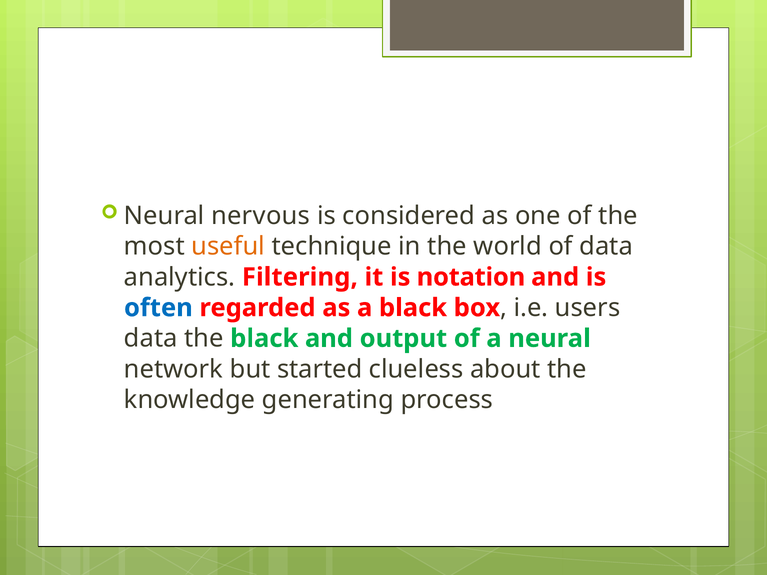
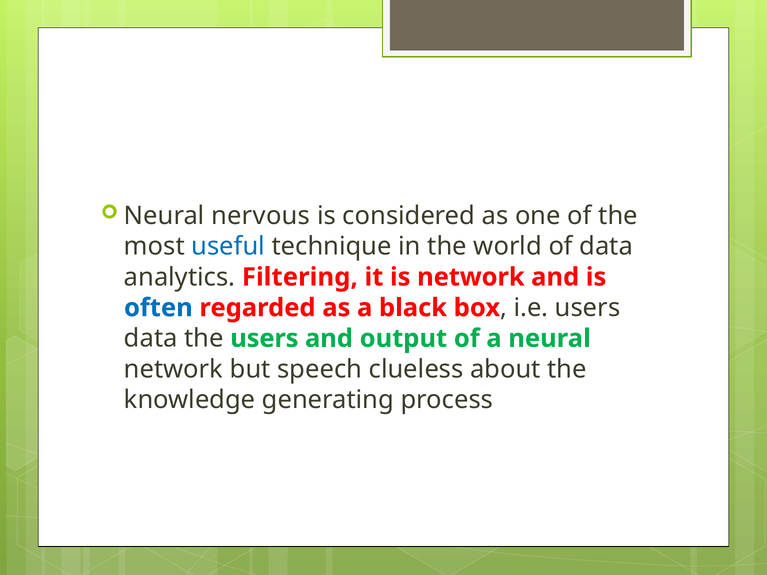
useful colour: orange -> blue (228, 247)
is notation: notation -> network (471, 277)
the black: black -> users (264, 339)
started: started -> speech (320, 369)
